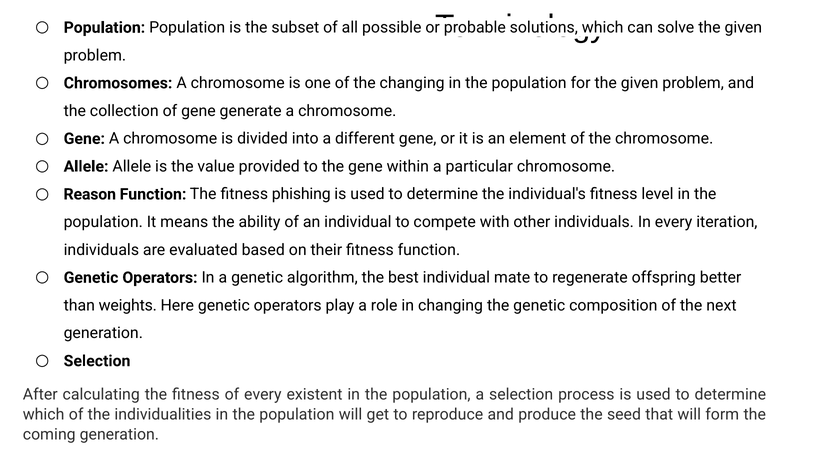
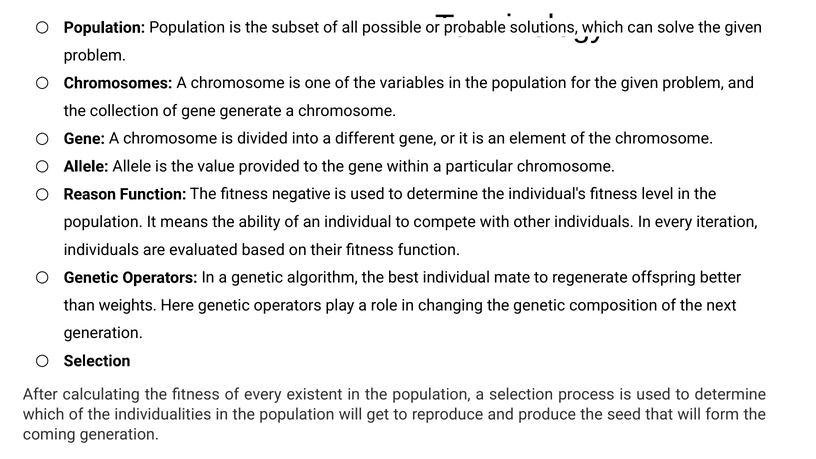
the changing: changing -> variables (412, 83)
phishing: phishing -> negative (301, 194)
